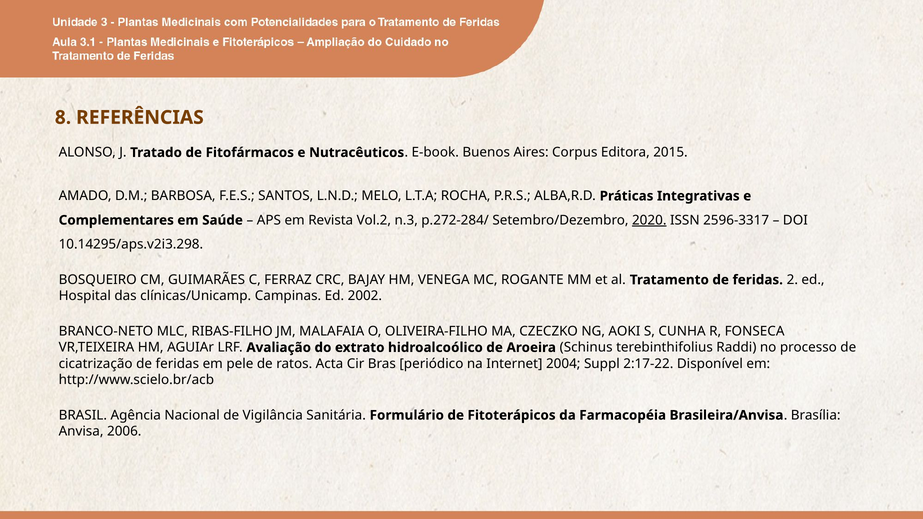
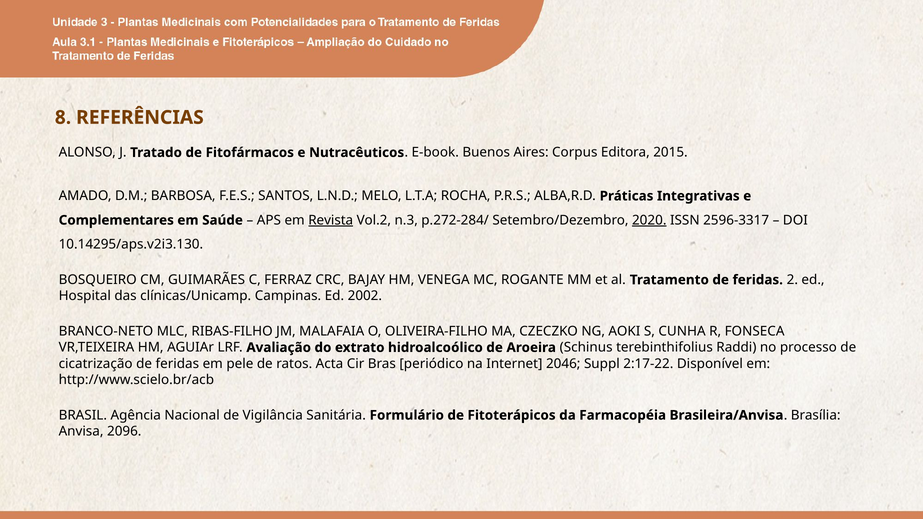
Revista underline: none -> present (331, 220)
10.14295/aps.v2i3.298: 10.14295/aps.v2i3.298 -> 10.14295/aps.v2i3.130 (131, 245)
2004: 2004 -> 2046 (563, 364)
2006: 2006 -> 2096 (124, 432)
